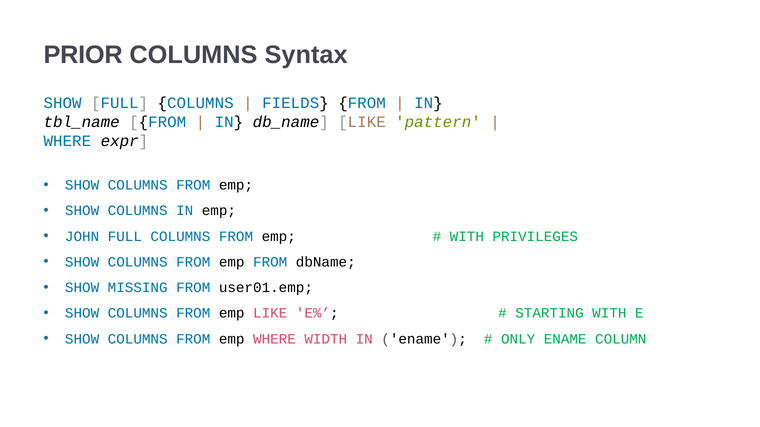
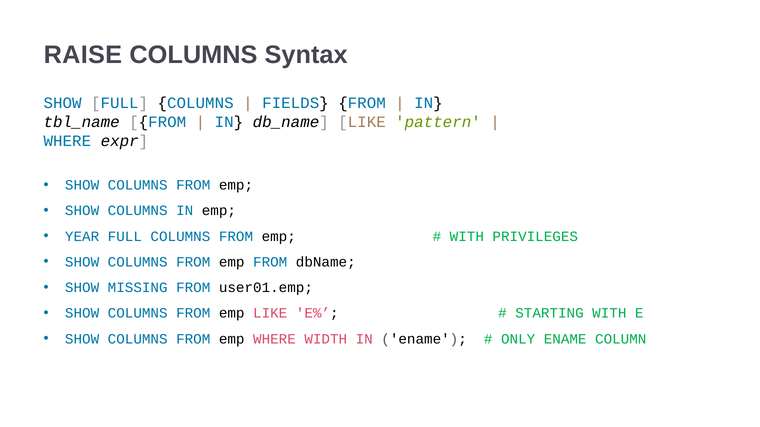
PRIOR: PRIOR -> RAISE (83, 55)
JOHN: JOHN -> YEAR (82, 237)
